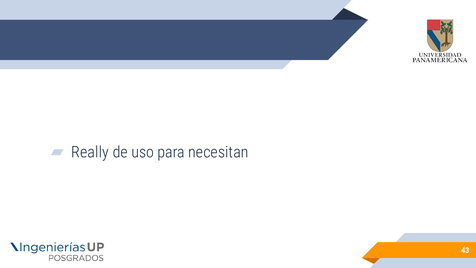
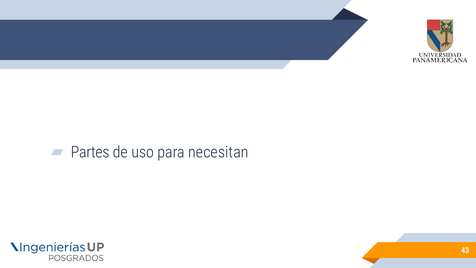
Really: Really -> Partes (90, 152)
